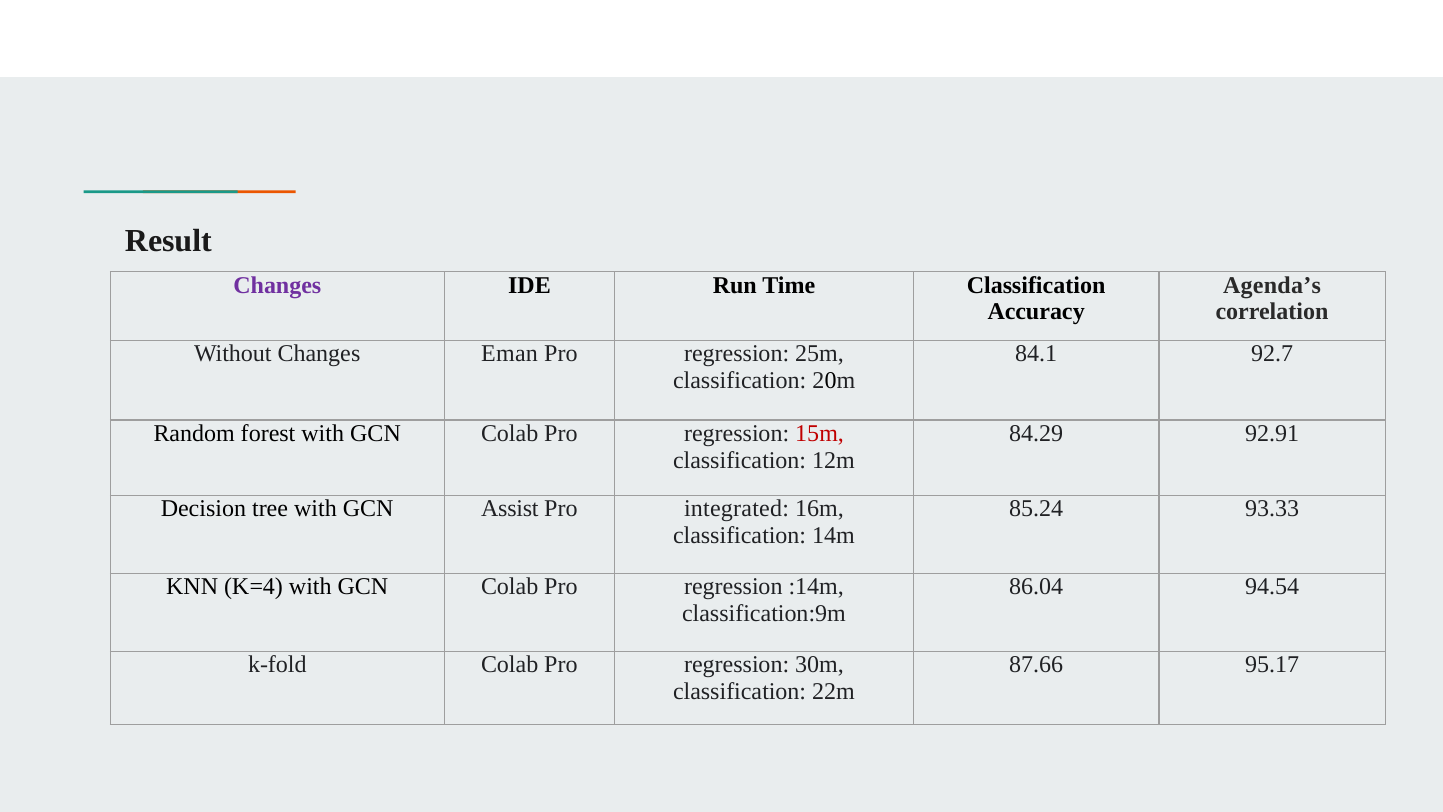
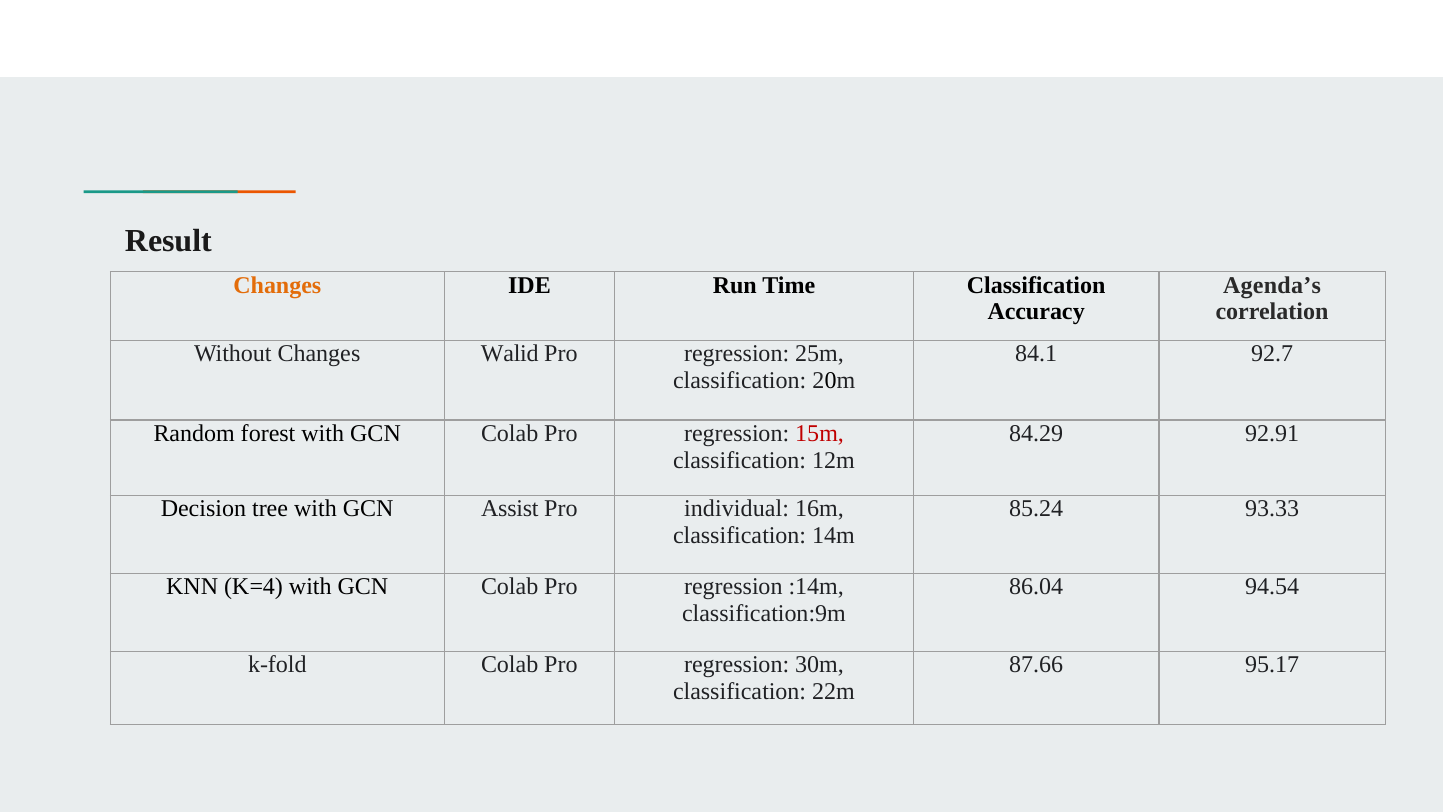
Changes colour: purple -> orange (277, 285)
Eman: Eman -> Walid (510, 354)
integrated: integrated -> individual (737, 509)
